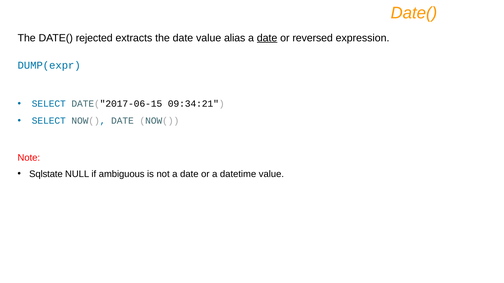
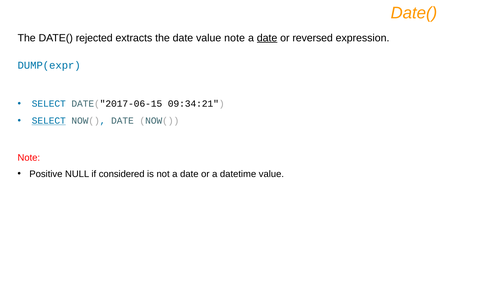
value alias: alias -> note (235, 38)
SELECT underline: none -> present (49, 121)
Sqlstate: Sqlstate -> Positive (46, 174)
ambiguous: ambiguous -> considered (122, 174)
